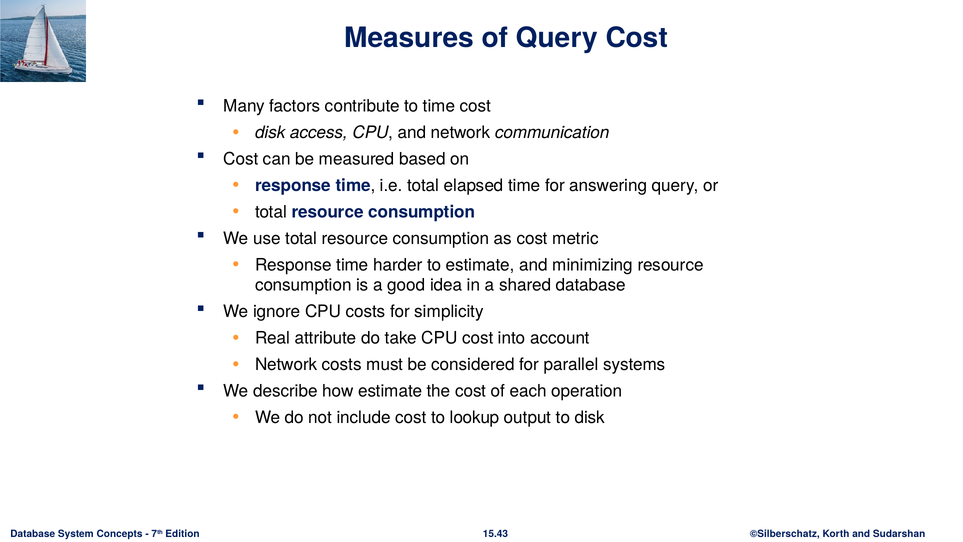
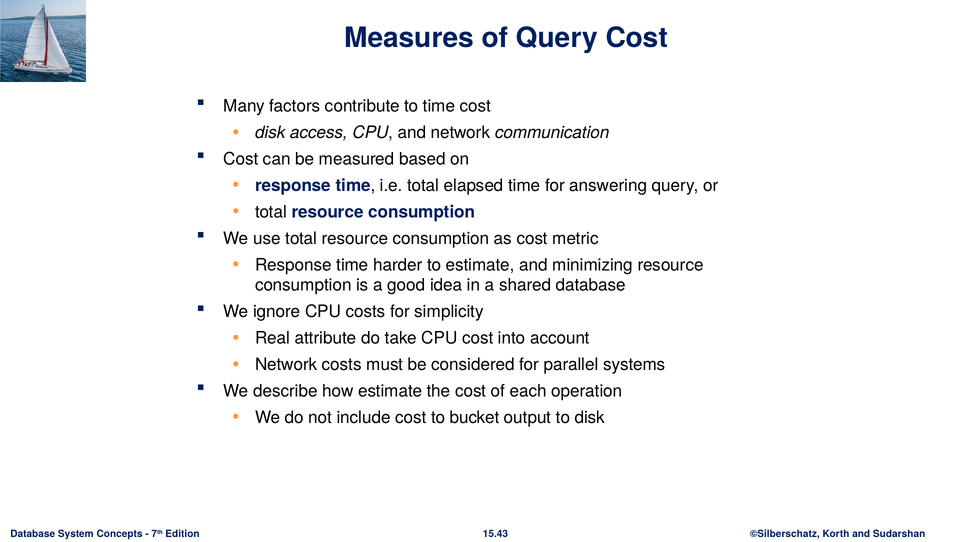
lookup: lookup -> bucket (475, 417)
